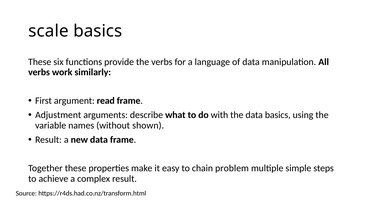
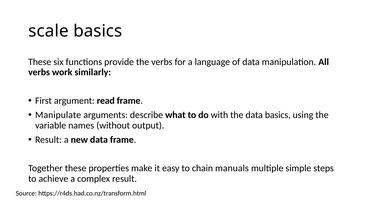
Adjustment: Adjustment -> Manipulate (58, 115)
shown: shown -> output (148, 126)
problem: problem -> manuals (232, 168)
